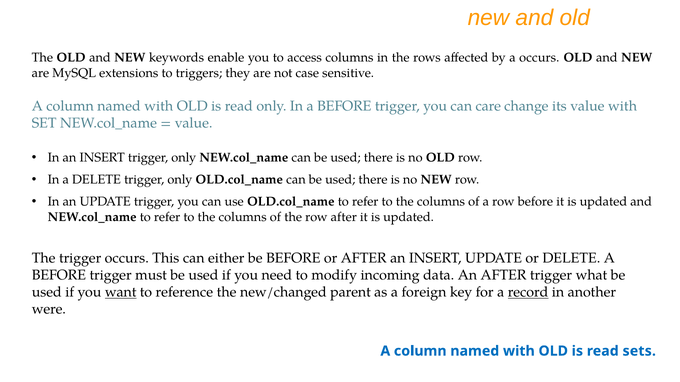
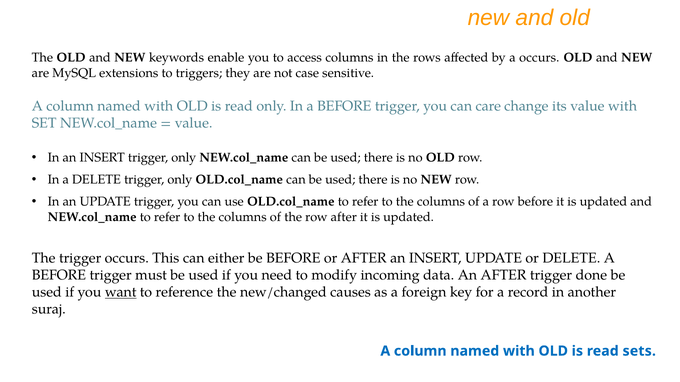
what: what -> done (591, 275)
parent: parent -> causes (351, 293)
record underline: present -> none (528, 293)
were: were -> suraj (49, 310)
